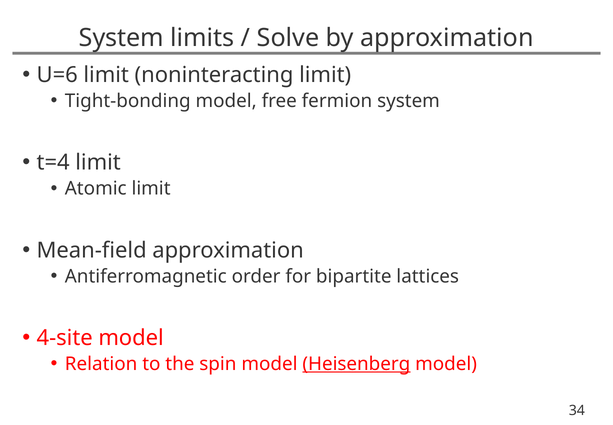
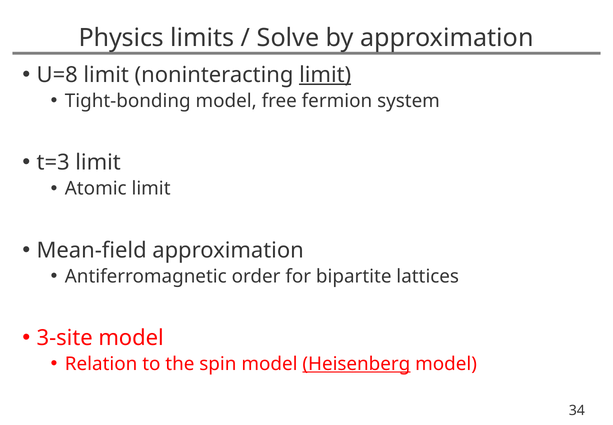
System: System -> Physics (121, 38)
U=6: U=6 -> U=8 (57, 75)
limit underline: none -> present (325, 75)
t=4: t=4 -> t=3 (53, 162)
4-site: 4-site -> 3-site (65, 337)
